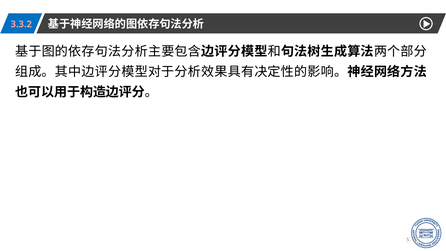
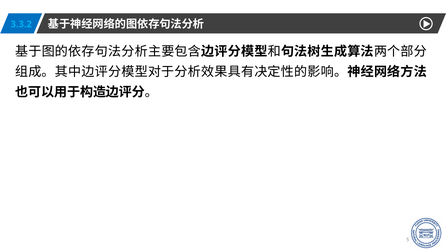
3.3.2 colour: pink -> light blue (21, 24)
